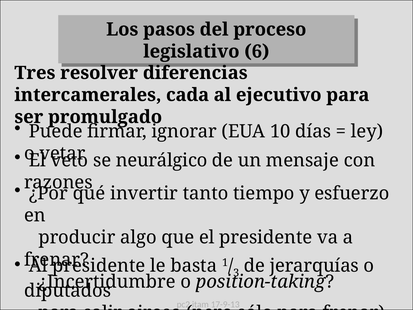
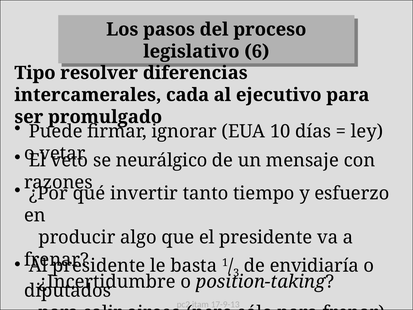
Tres: Tres -> Tipo (35, 73)
jerarquías: jerarquías -> envidiaría (314, 266)
